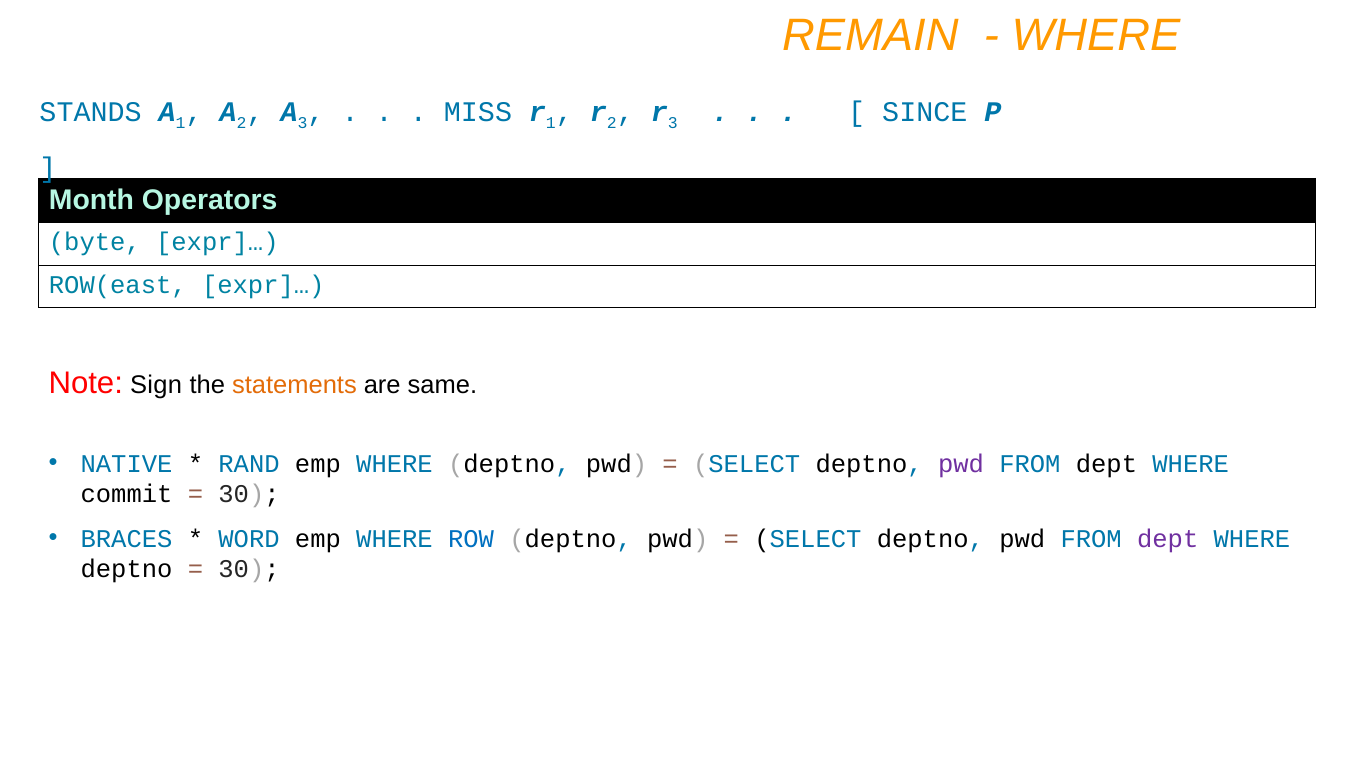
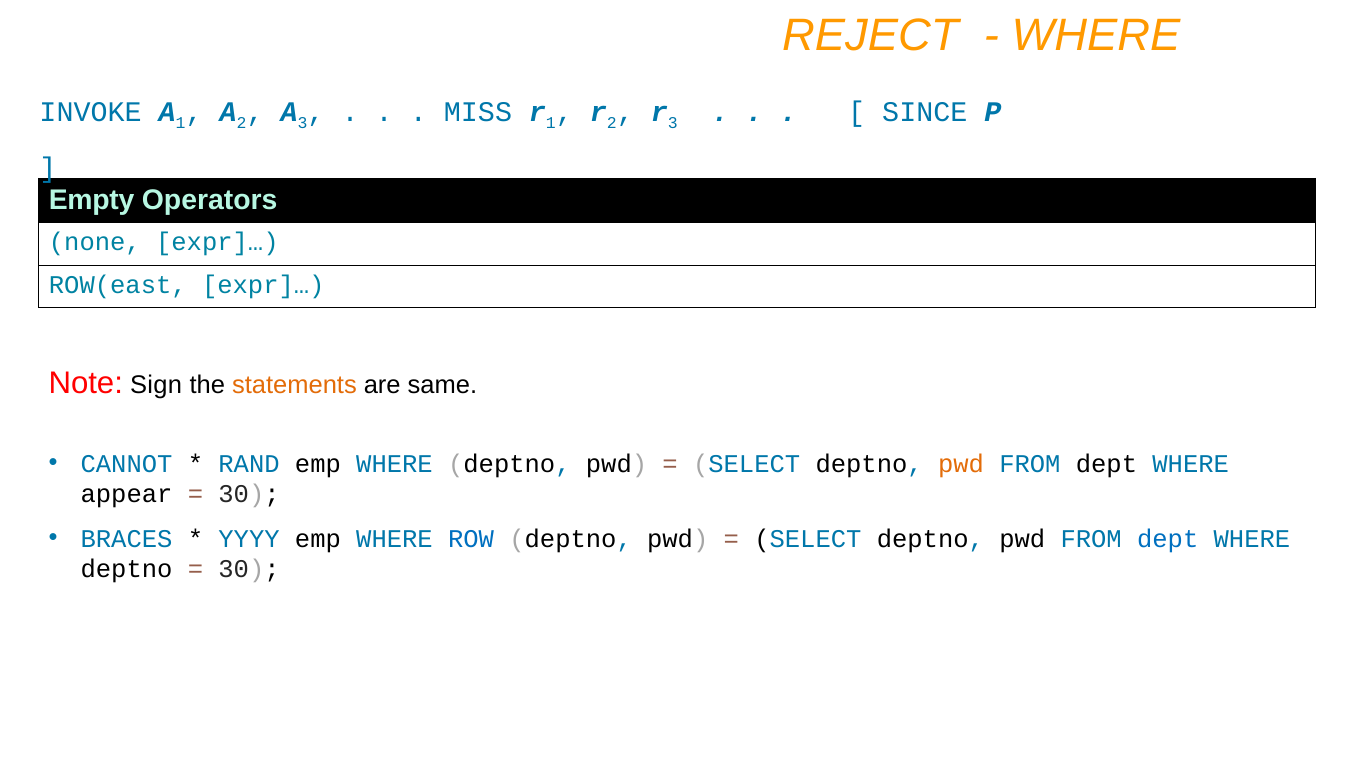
REMAIN: REMAIN -> REJECT (870, 35)
STANDS: STANDS -> INVOKE (91, 112)
Month: Month -> Empty (92, 200)
byte: byte -> none (95, 242)
NATIVE: NATIVE -> CANNOT (127, 464)
pwd colour: purple -> orange (961, 464)
commit: commit -> appear (127, 494)
WORD: WORD -> YYYY (249, 538)
dept colour: purple -> blue (1168, 538)
